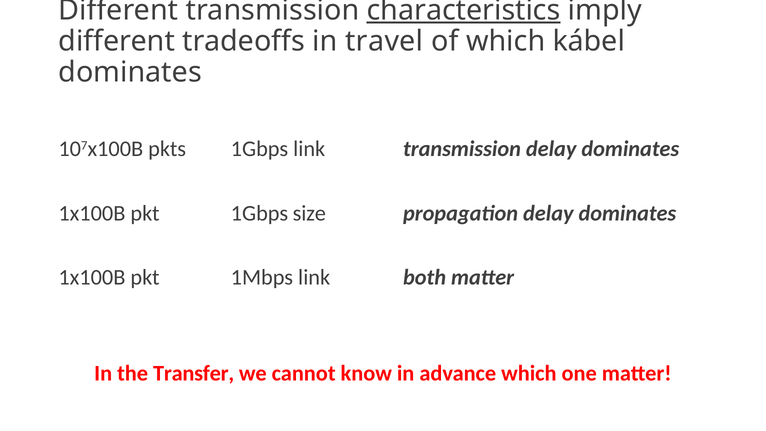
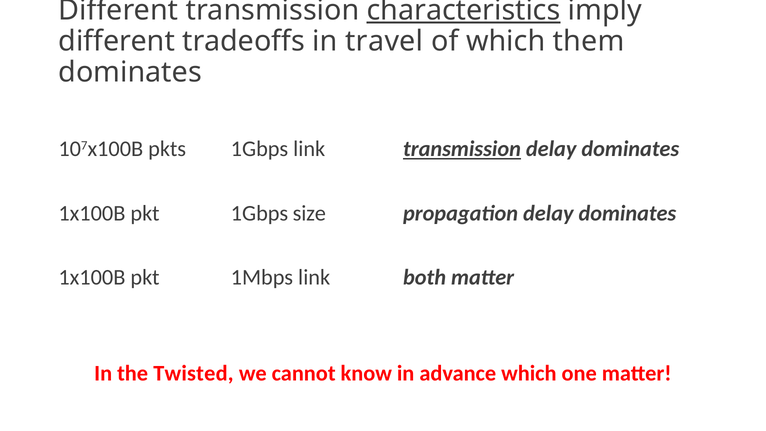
kábel: kábel -> them (589, 41)
transmission underline: none -> present (462, 149)
Transfer: Transfer -> Twisted (193, 373)
